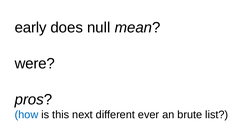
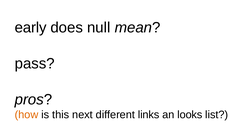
were: were -> pass (35, 63)
how colour: blue -> orange (26, 115)
ever: ever -> links (149, 115)
brute: brute -> looks (190, 115)
